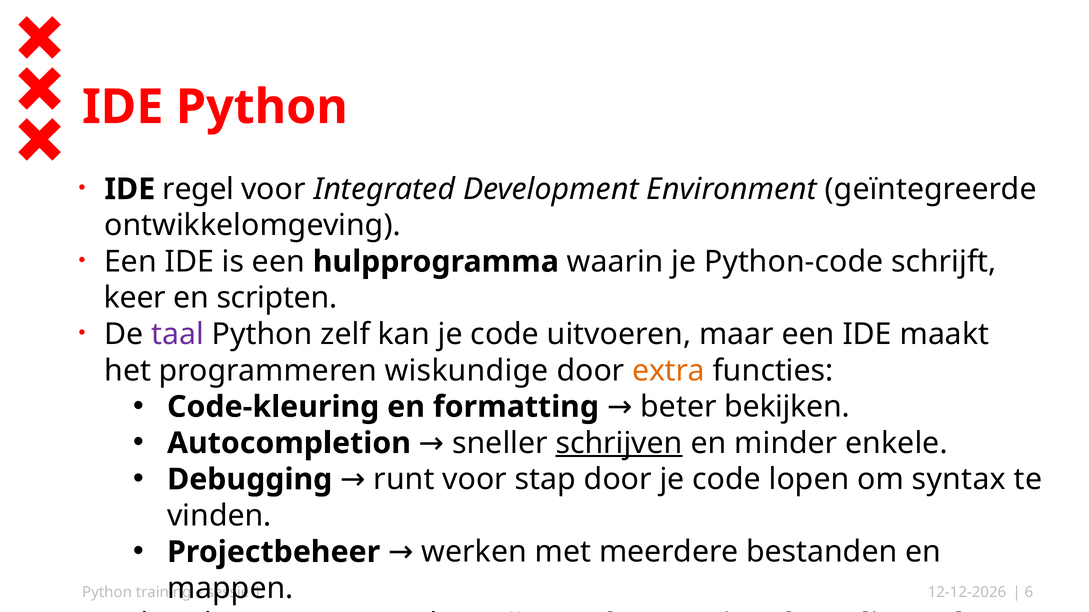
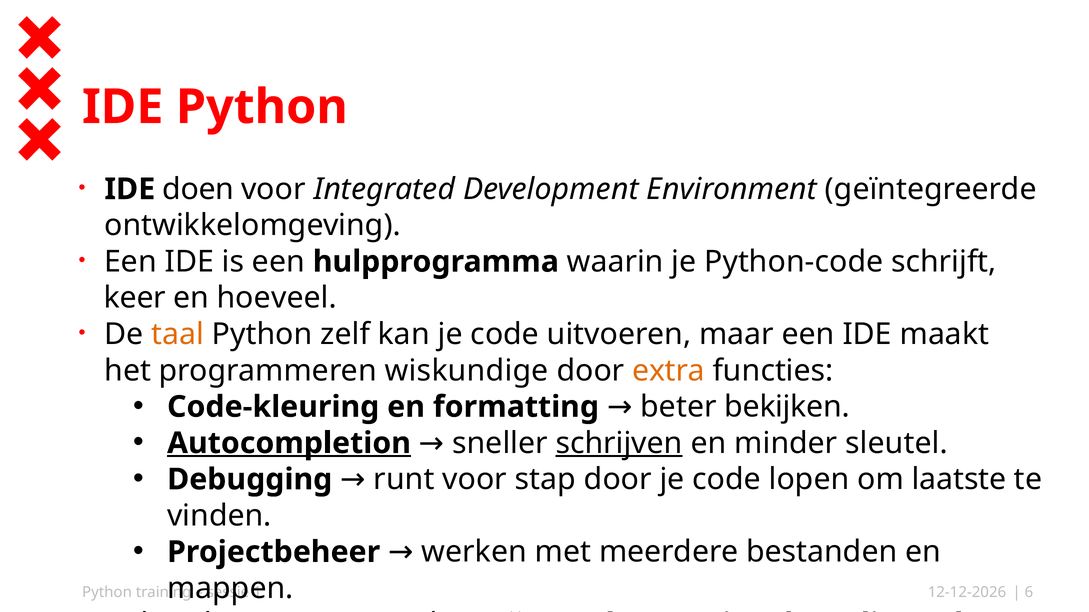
regel: regel -> doen (198, 189)
scripten: scripten -> hoeveel (277, 298)
taal colour: purple -> orange (178, 335)
Autocompletion underline: none -> present (289, 444)
enkele: enkele -> sleutel (896, 444)
syntax: syntax -> laatste (959, 480)
